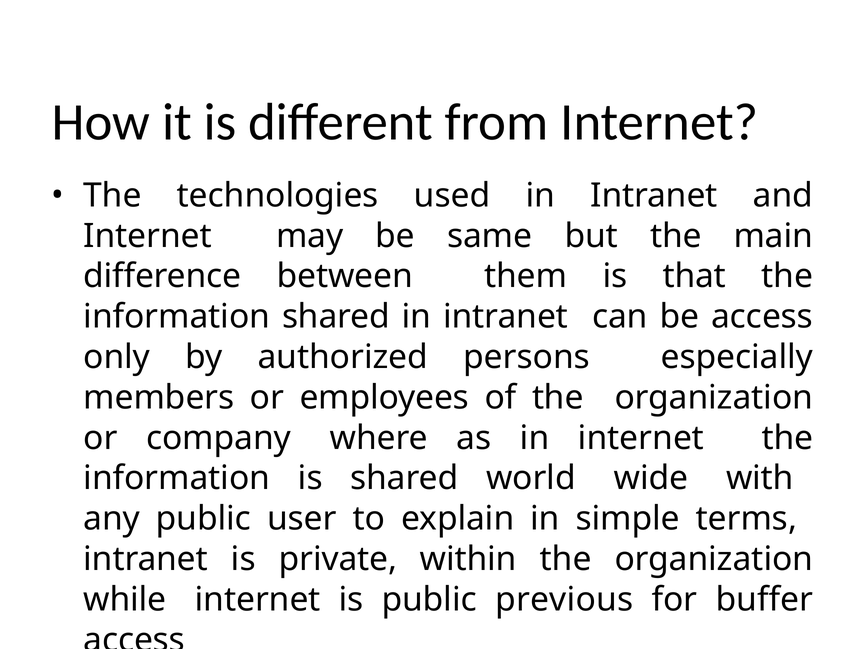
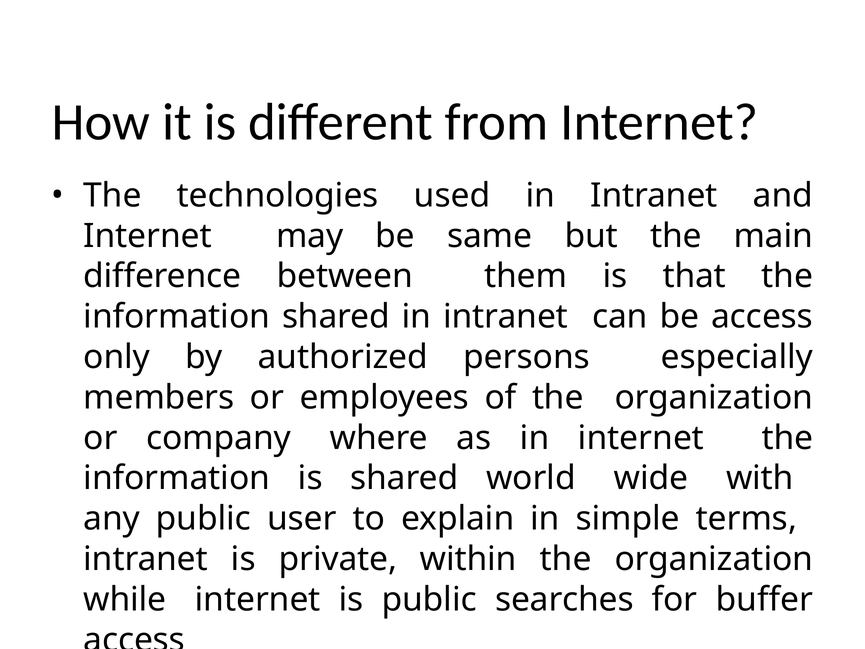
previous: previous -> searches (564, 599)
